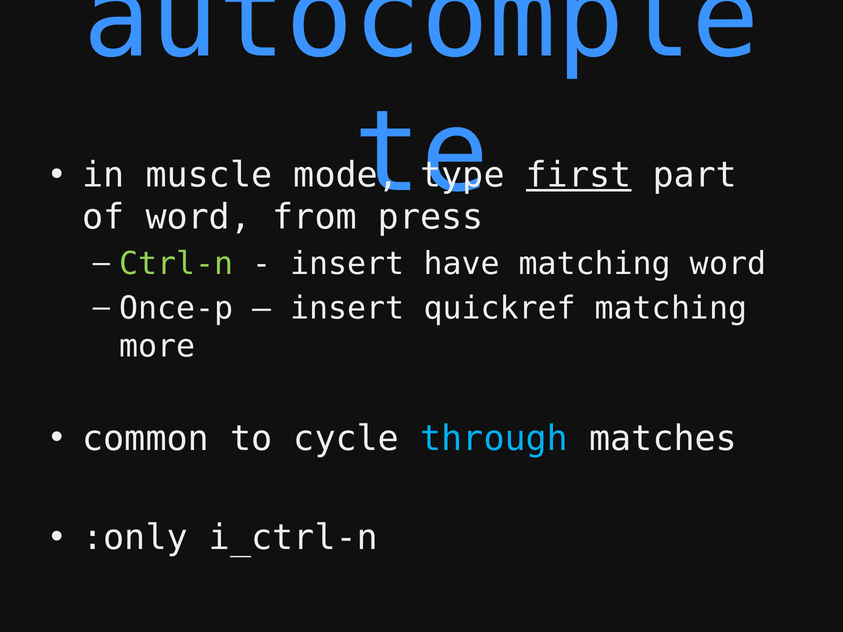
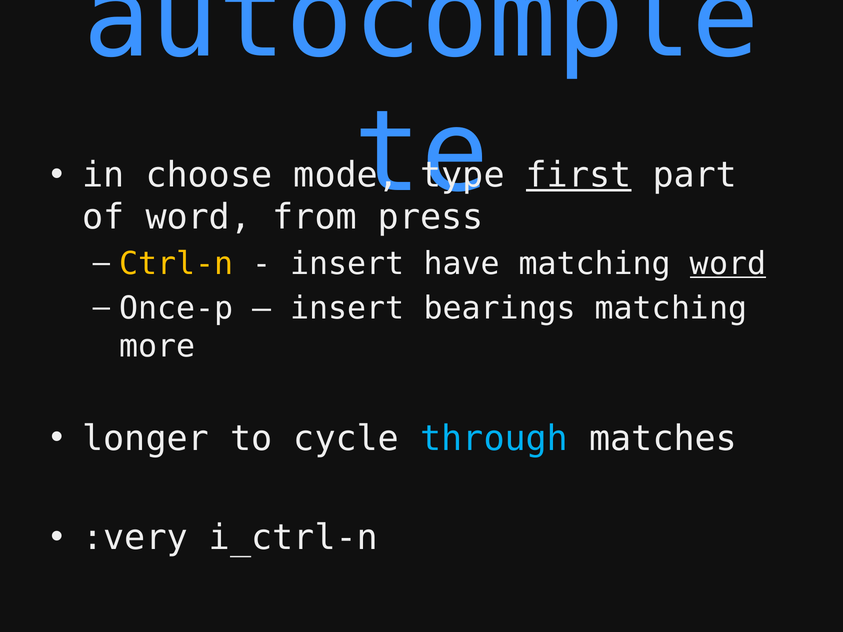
muscle: muscle -> choose (209, 175)
Ctrl-n colour: light green -> yellow (176, 264)
word underline: none -> present (728, 264)
quickref: quickref -> bearings (500, 308)
common: common -> longer (146, 439)
:only: :only -> :very (135, 538)
